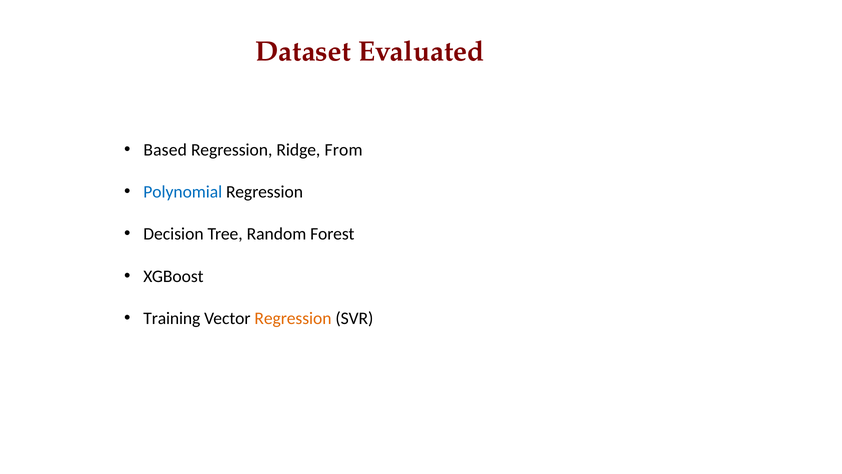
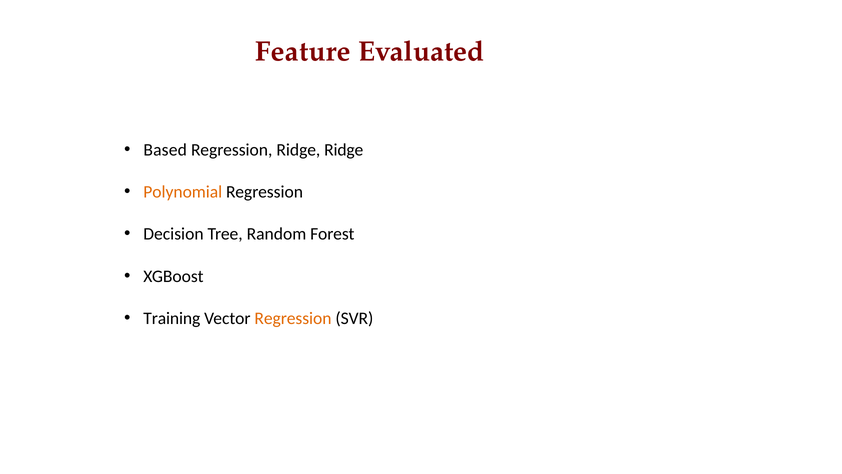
Dataset: Dataset -> Feature (303, 51)
Ridge From: From -> Ridge (344, 150)
Polynomial colour: blue -> orange (183, 192)
